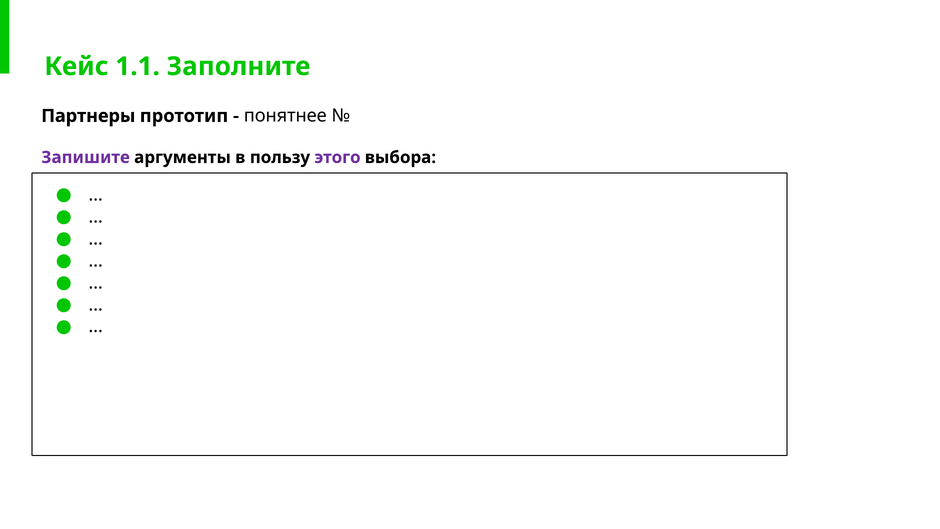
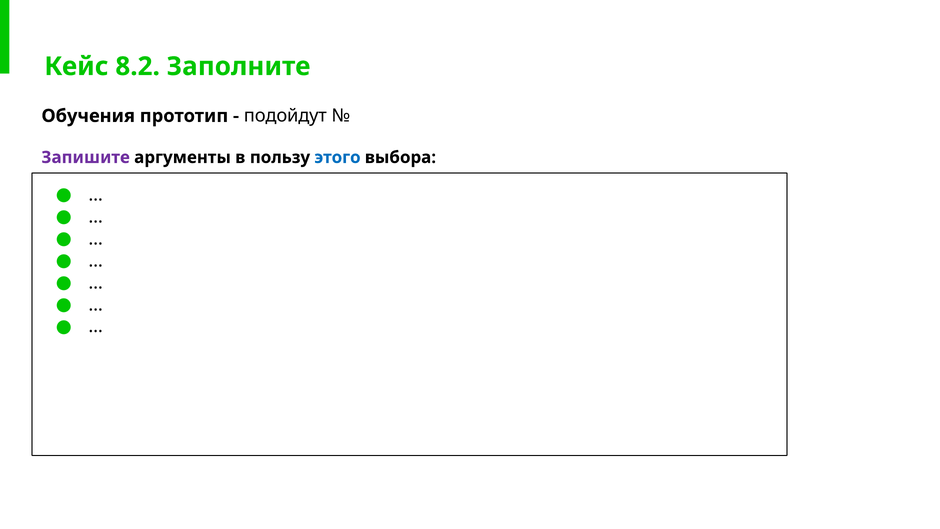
1.1: 1.1 -> 8.2 (138, 66)
Партнеры: Партнеры -> Обучения (88, 116)
понятнее: понятнее -> подойдут (285, 116)
этого colour: purple -> blue (337, 157)
